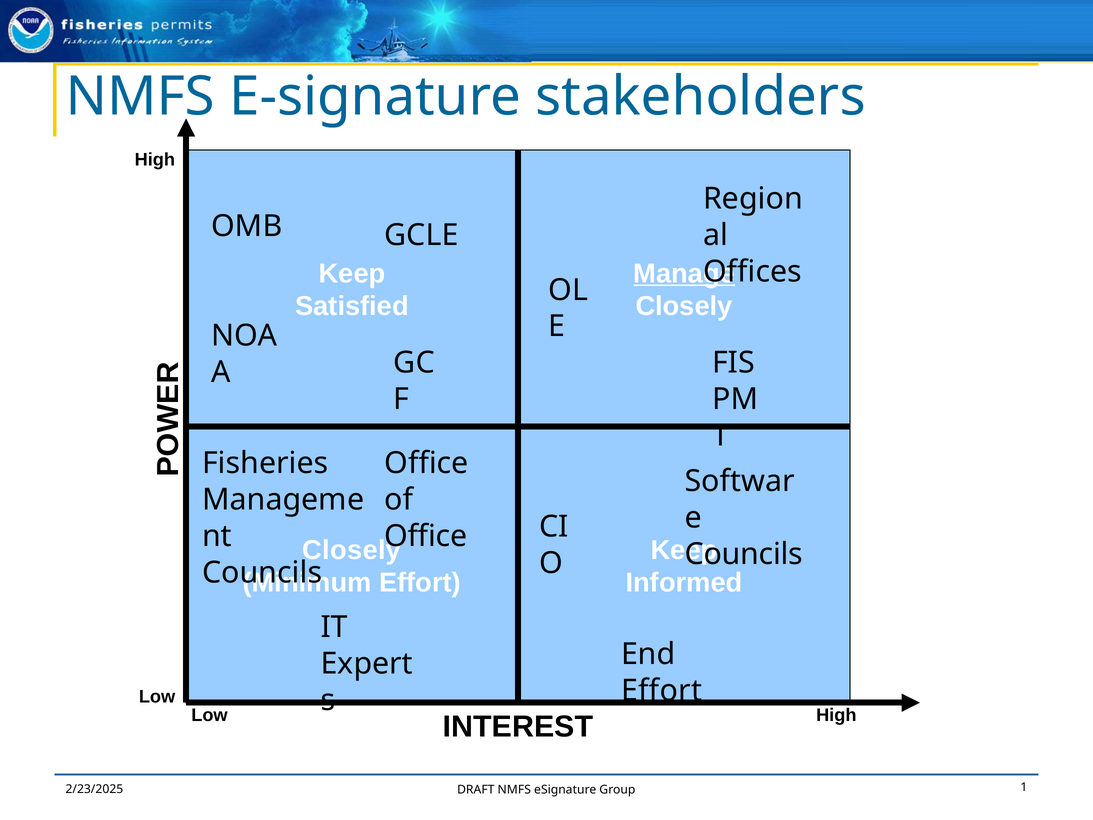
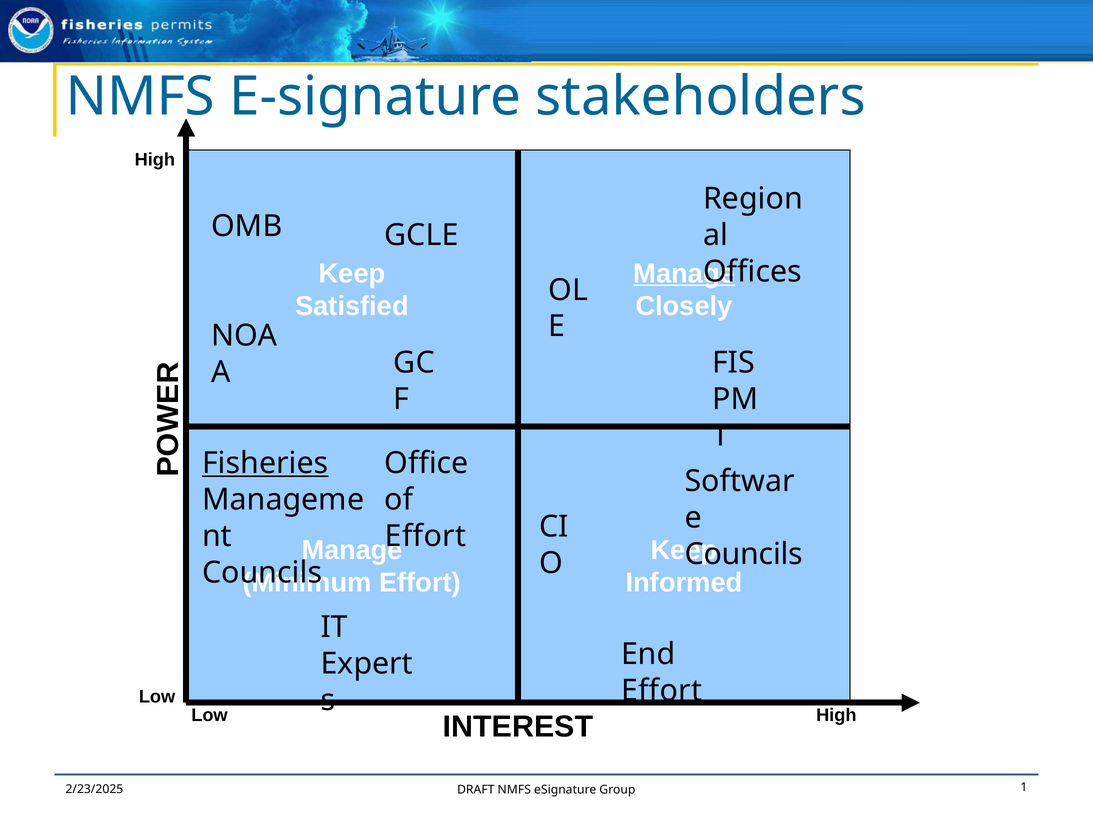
Fisheries underline: none -> present (265, 463)
Office: Office -> Effort (425, 536)
Closely: Closely -> Manage (352, 550)
